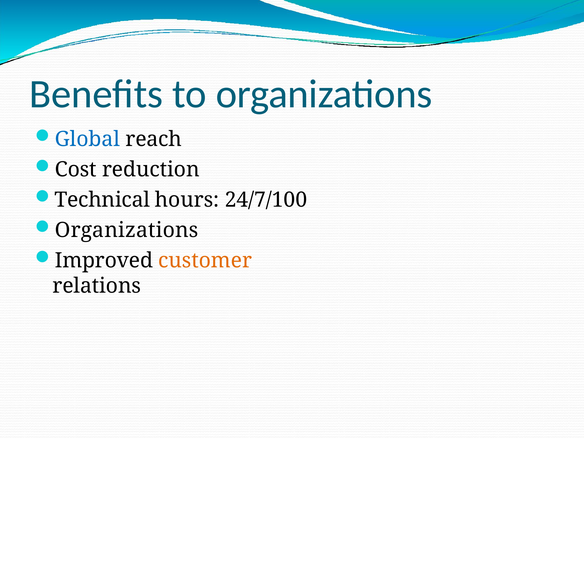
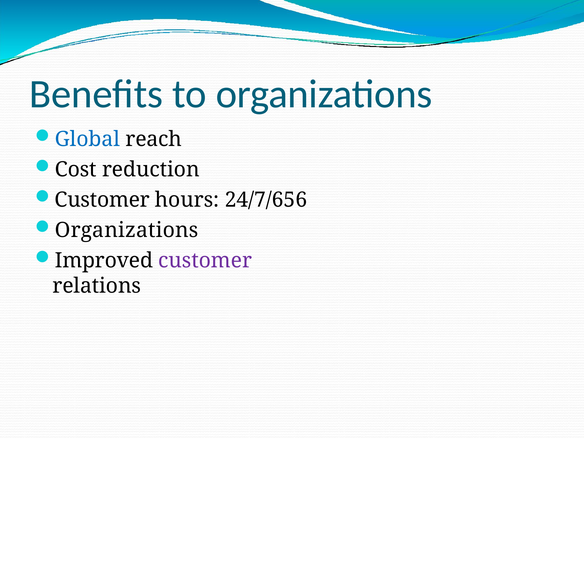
Technical: Technical -> Customer (102, 200)
24/7/100: 24/7/100 -> 24/7/656 (266, 200)
customer colour: orange -> purple (205, 261)
